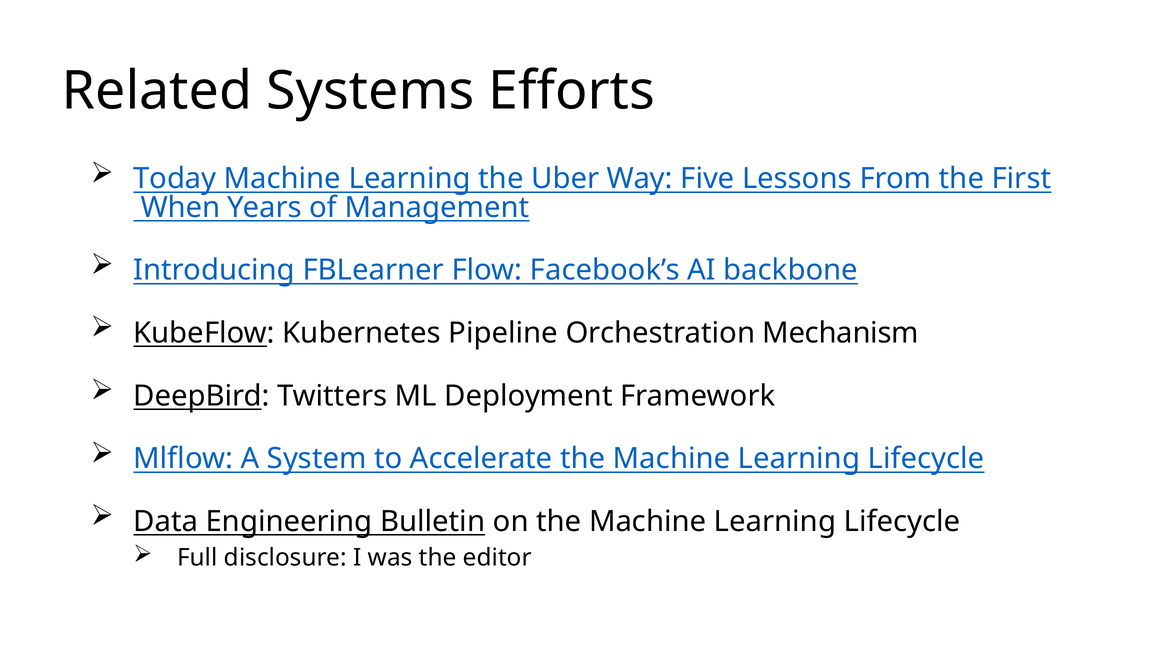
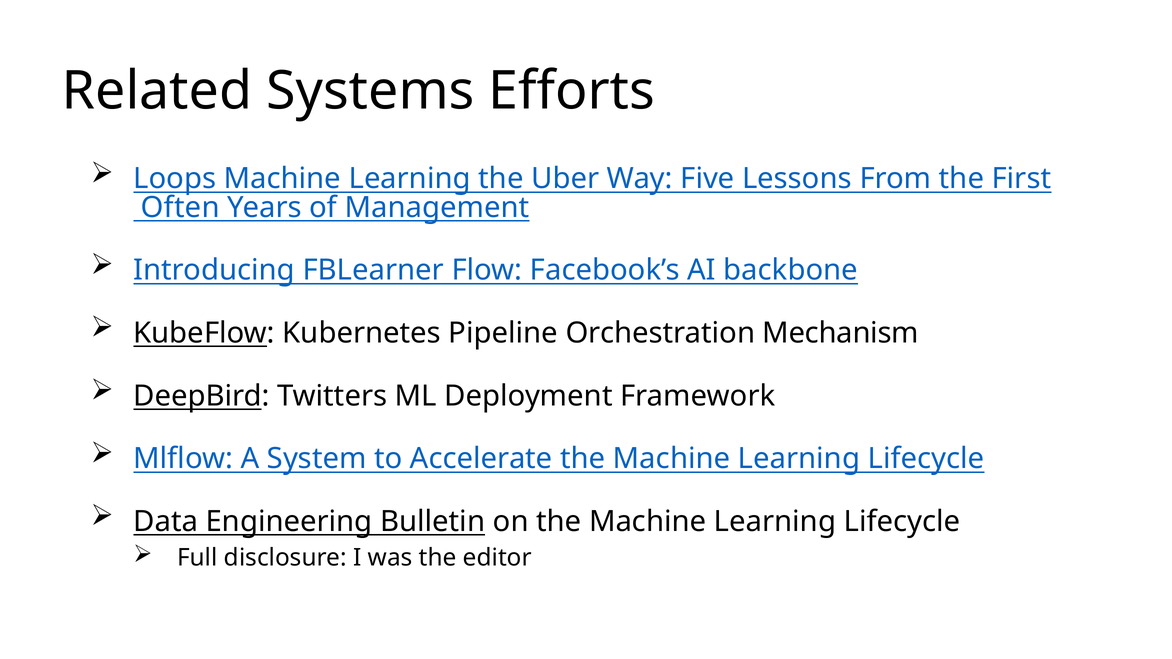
Today: Today -> Loops (175, 179)
When: When -> Often (180, 208)
